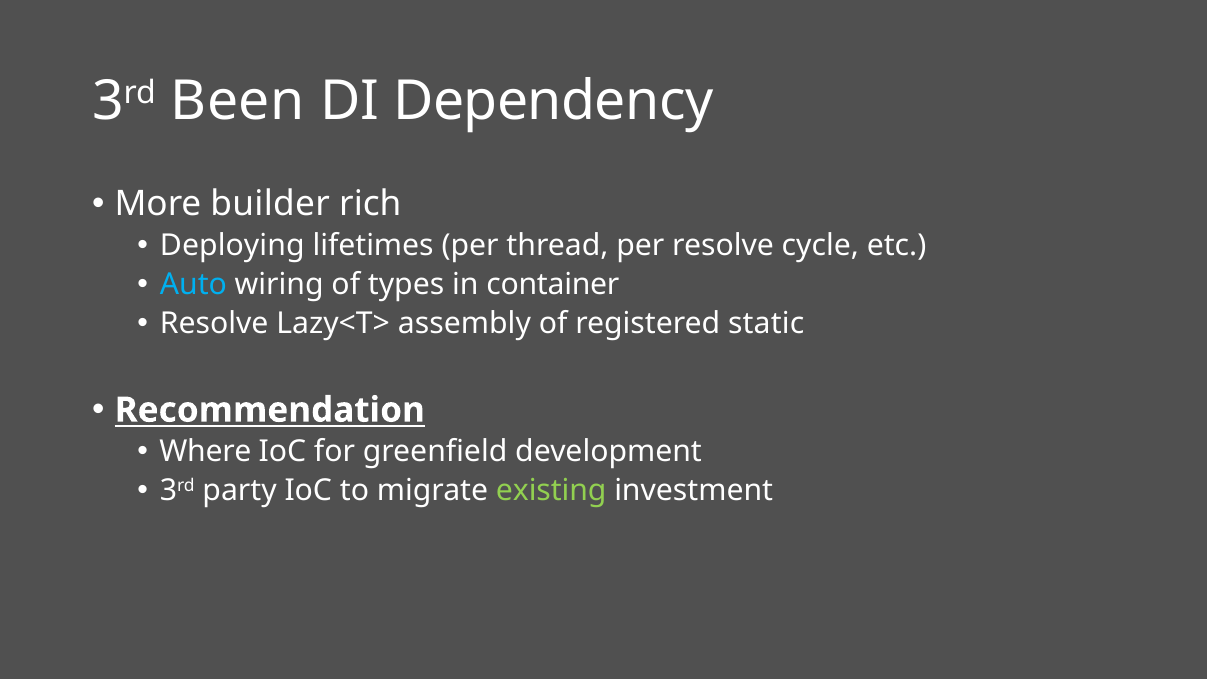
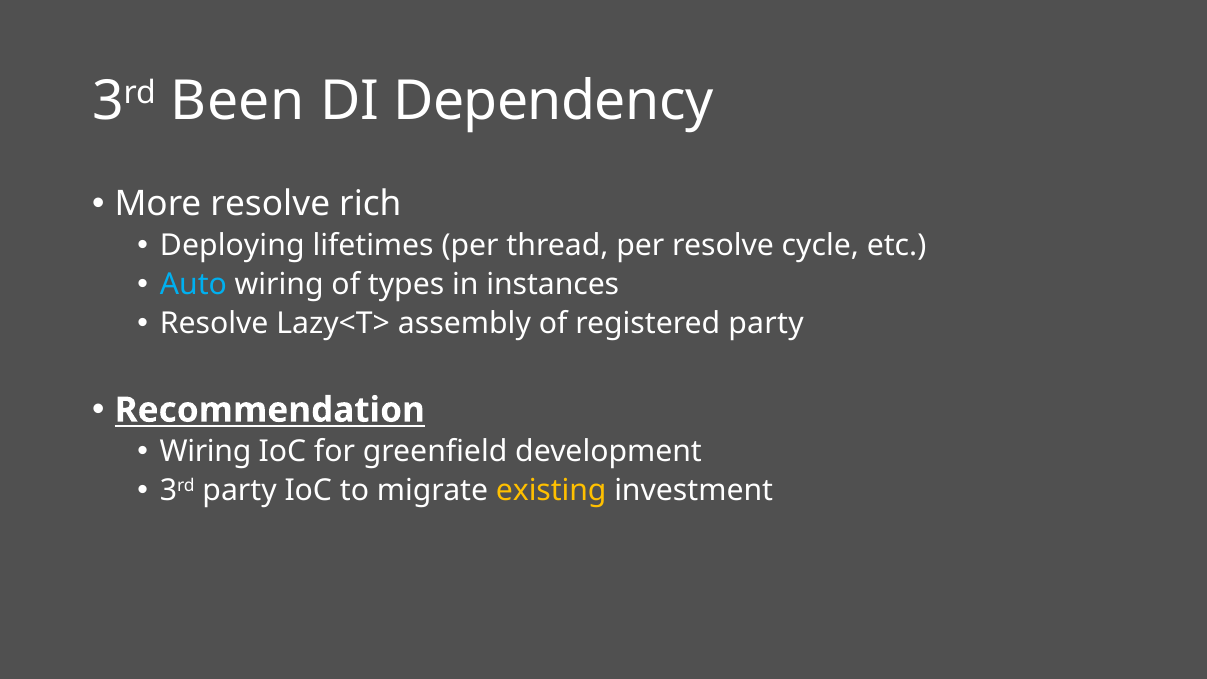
More builder: builder -> resolve (270, 204)
container: container -> instances (553, 285)
registered static: static -> party (766, 323)
Where: Where -> Wiring (205, 452)
existing colour: light green -> yellow (551, 491)
